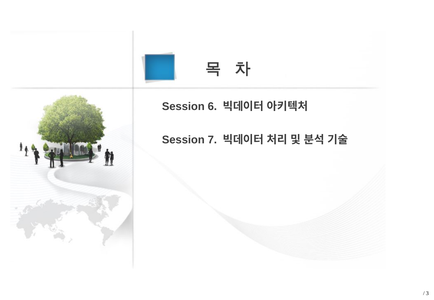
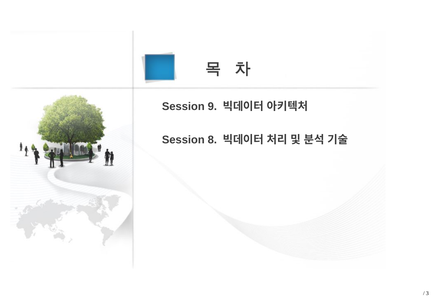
6: 6 -> 9 (212, 107)
7: 7 -> 8 (212, 140)
